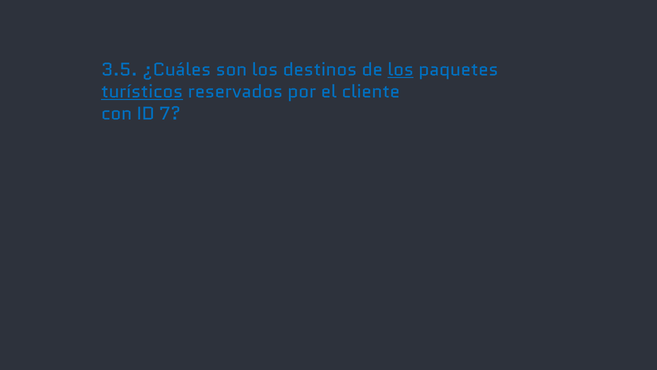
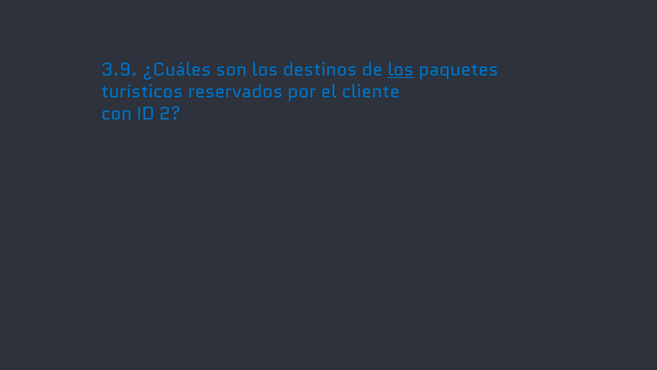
3.5: 3.5 -> 3.9 (119, 70)
turísticos underline: present -> none (142, 92)
7: 7 -> 2 (170, 113)
